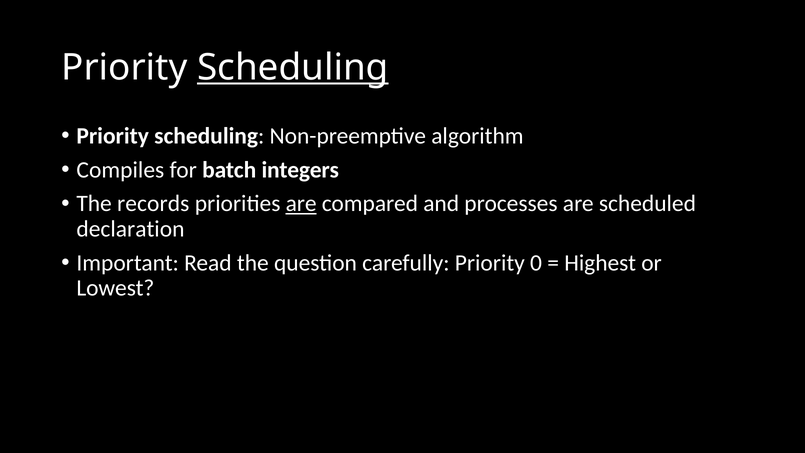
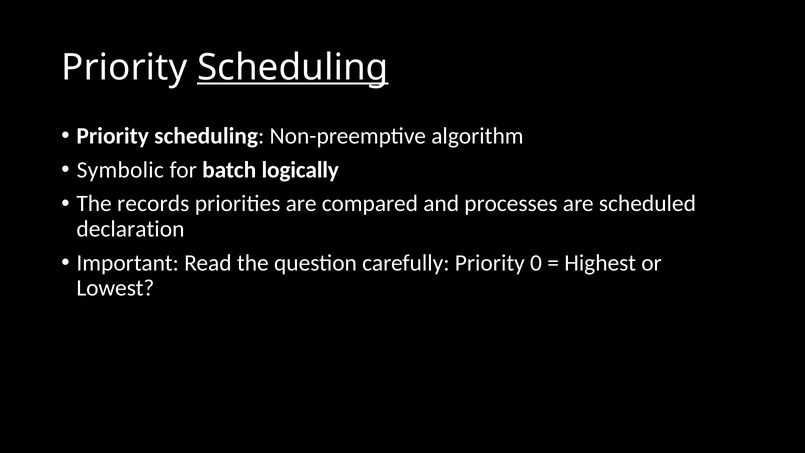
Compiles: Compiles -> Symbolic (120, 170)
integers: integers -> logically (300, 170)
are underline: present -> none (301, 204)
